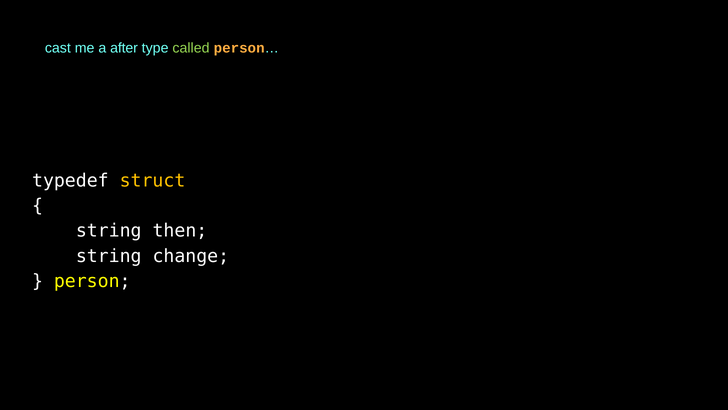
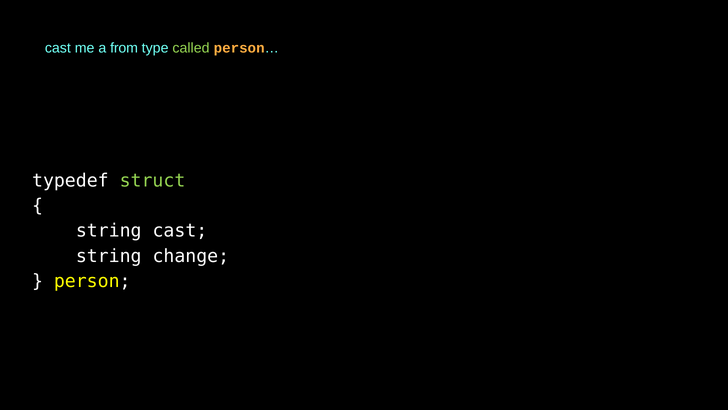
after: after -> from (124, 48)
struct colour: yellow -> light green (152, 180)
string then: then -> cast (180, 231)
